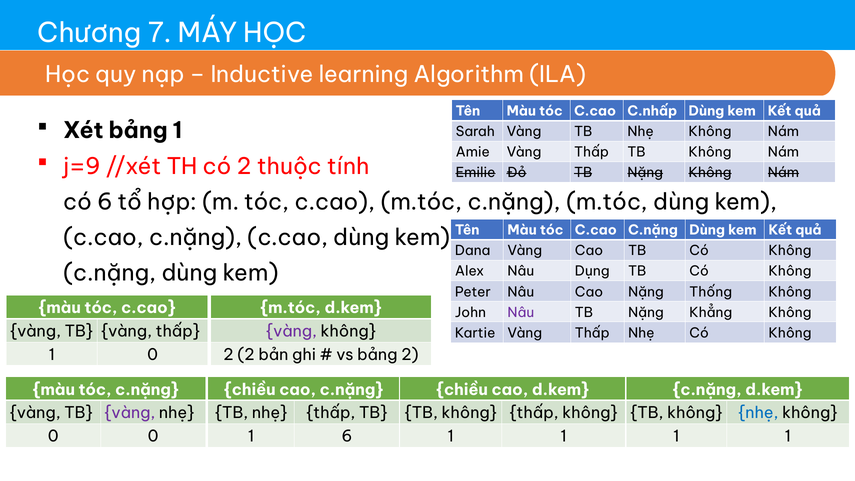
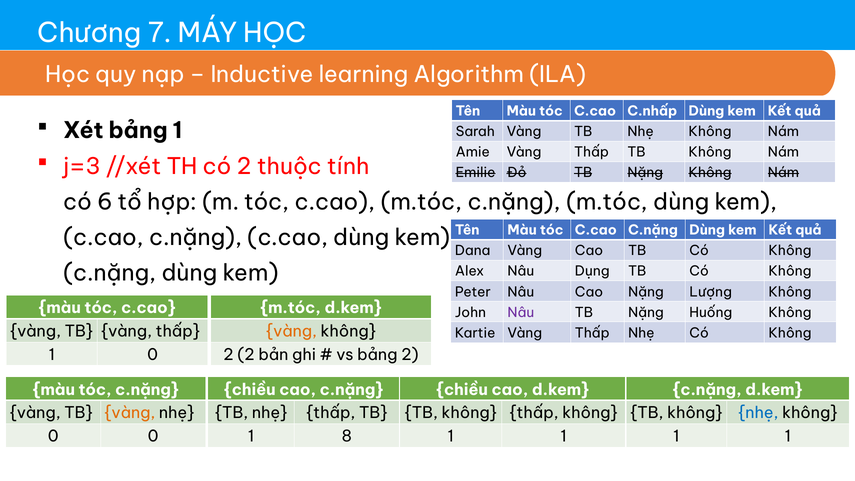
j=9: j=9 -> j=3 (82, 167)
Thống: Thống -> Lượng (711, 292)
Khẳng: Khẳng -> Huống (711, 313)
vàng colour: purple -> orange (292, 332)
vàng colour: purple -> orange (130, 413)
1 6: 6 -> 8 (347, 436)
